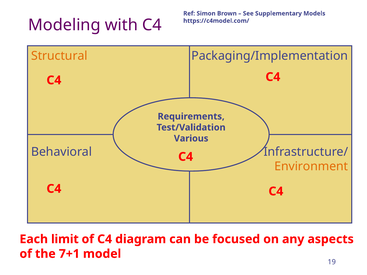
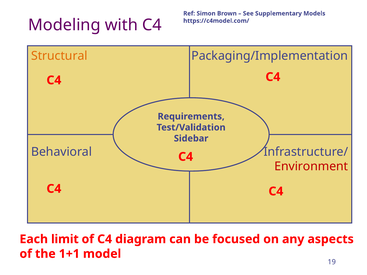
Various: Various -> Sidebar (191, 139)
Environment colour: orange -> red (311, 167)
7+1: 7+1 -> 1+1 (69, 254)
